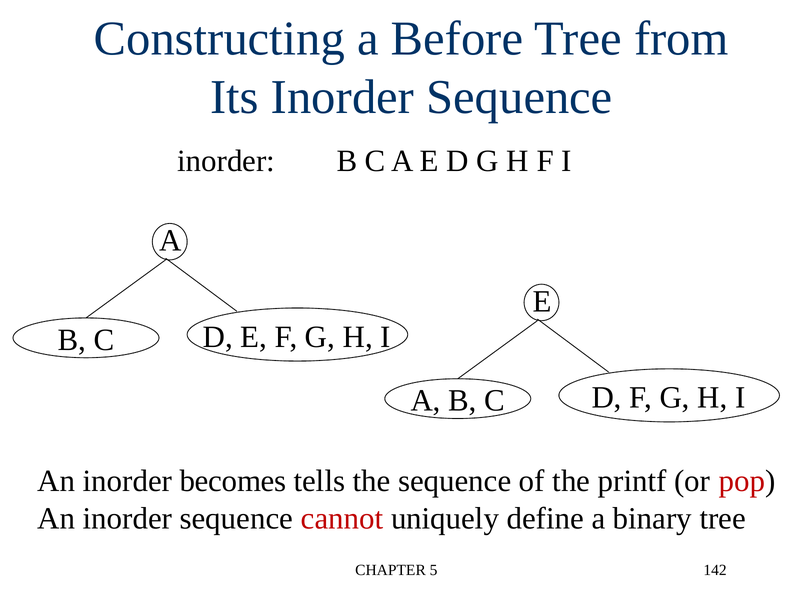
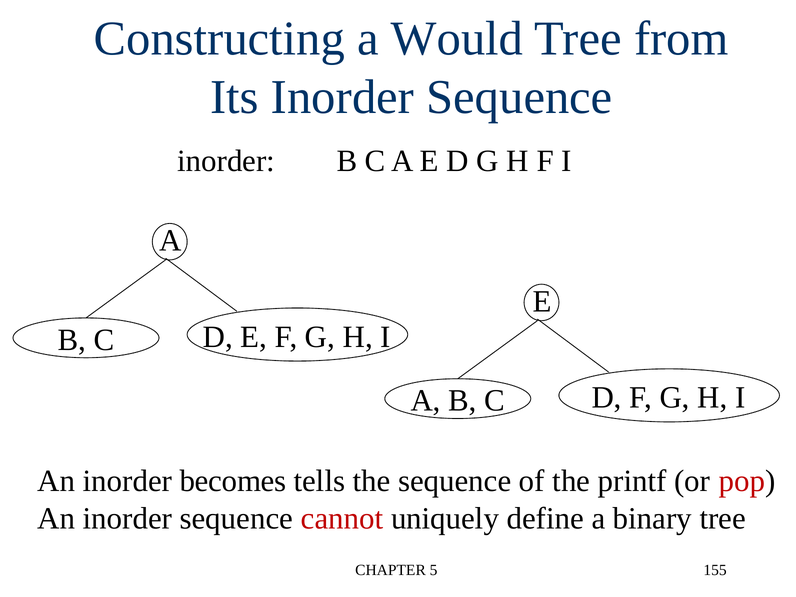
Before: Before -> Would (457, 39)
142: 142 -> 155 (715, 570)
